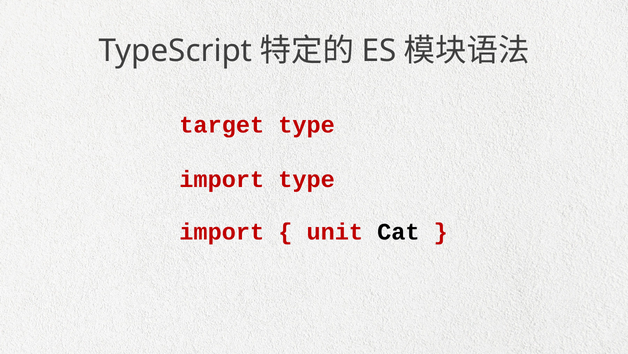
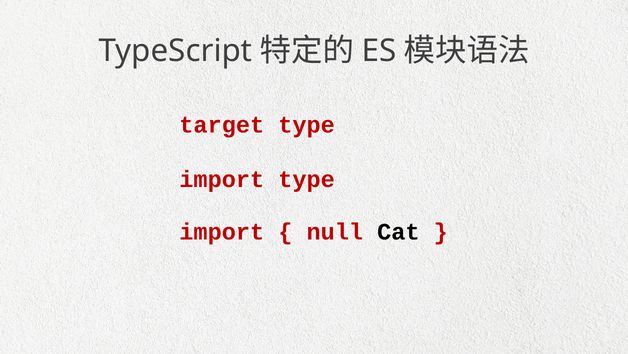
unit: unit -> null (335, 231)
